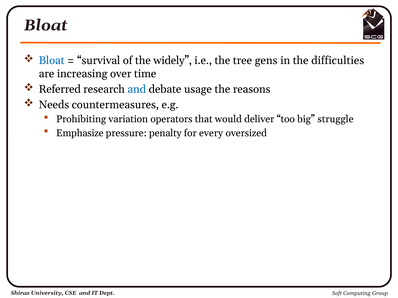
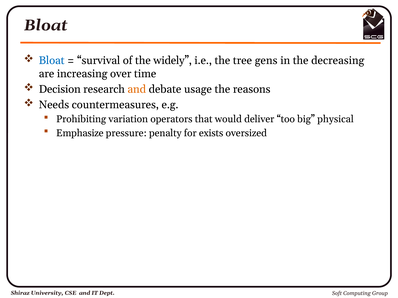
difficulties: difficulties -> decreasing (338, 61)
Referred: Referred -> Decision (60, 89)
and colour: blue -> orange (137, 89)
struggle: struggle -> physical (336, 119)
every: every -> exists (211, 133)
